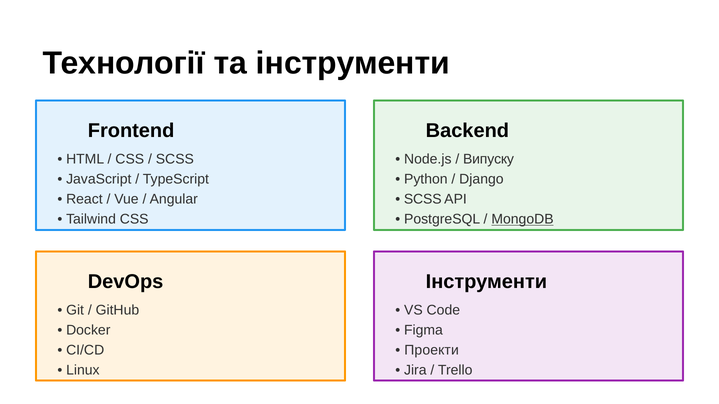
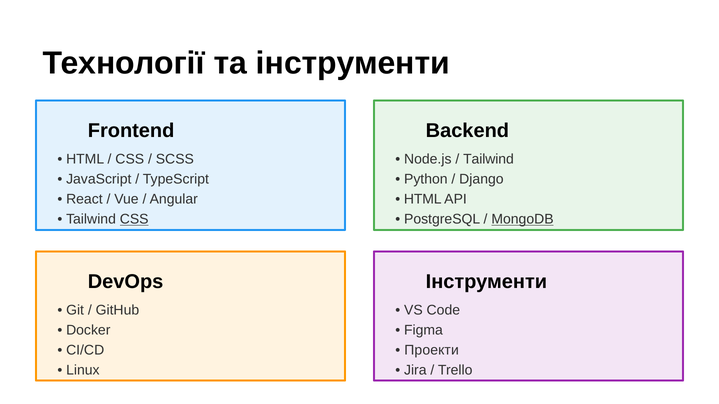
Випуску: Випуску -> Tailwind (488, 160)
SCSS: SCSS -> HTML (423, 199)
CSS underline: none -> present (134, 219)
